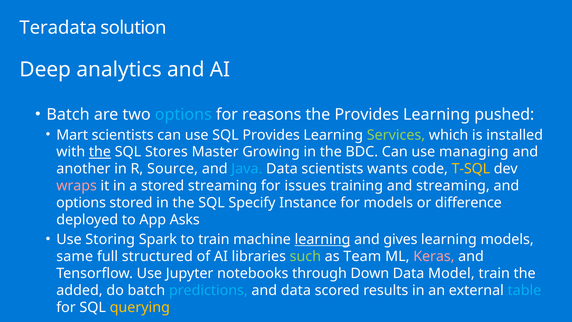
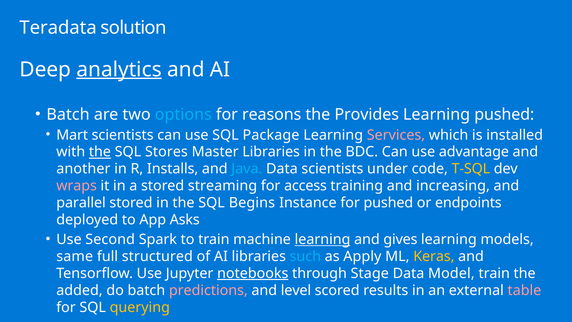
analytics underline: none -> present (119, 69)
SQL Provides: Provides -> Package (271, 135)
Services colour: light green -> pink (396, 135)
Master Growing: Growing -> Libraries (271, 152)
managing: managing -> advantage (474, 152)
Source: Source -> Installs (173, 169)
wants: wants -> under (387, 169)
issues: issues -> access (306, 186)
and streaming: streaming -> increasing (453, 186)
options: options -> parallel (81, 203)
Specify: Specify -> Begins (252, 203)
for models: models -> pushed (388, 203)
difference: difference -> endpoints (468, 203)
Storing: Storing -> Second (110, 239)
such colour: light green -> light blue (305, 256)
Team: Team -> Apply (362, 256)
Keras colour: pink -> yellow (434, 256)
notebooks underline: none -> present (253, 273)
Down: Down -> Stage (370, 273)
predictions colour: light blue -> pink (208, 290)
and data: data -> level (296, 290)
table colour: light blue -> pink (524, 290)
